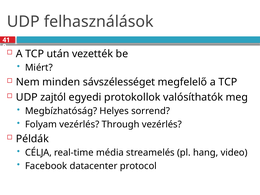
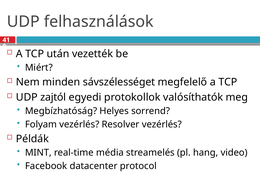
Through: Through -> Resolver (121, 124)
CÉLJA: CÉLJA -> MINT (38, 153)
